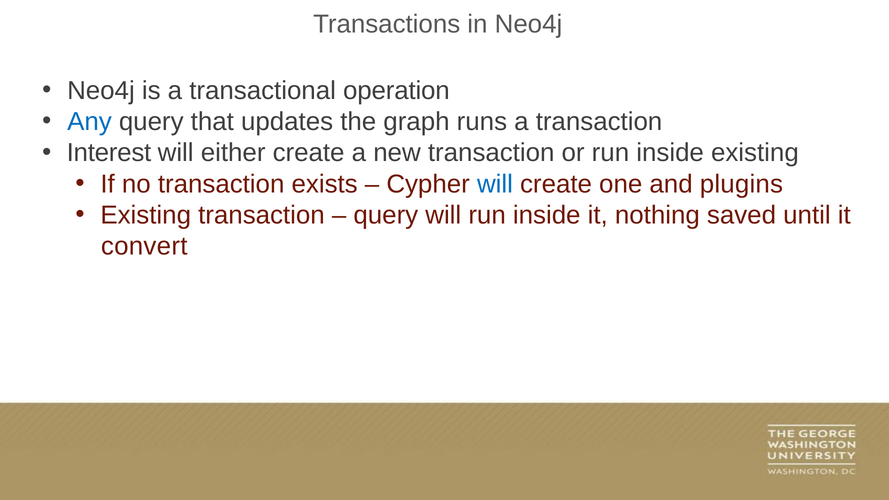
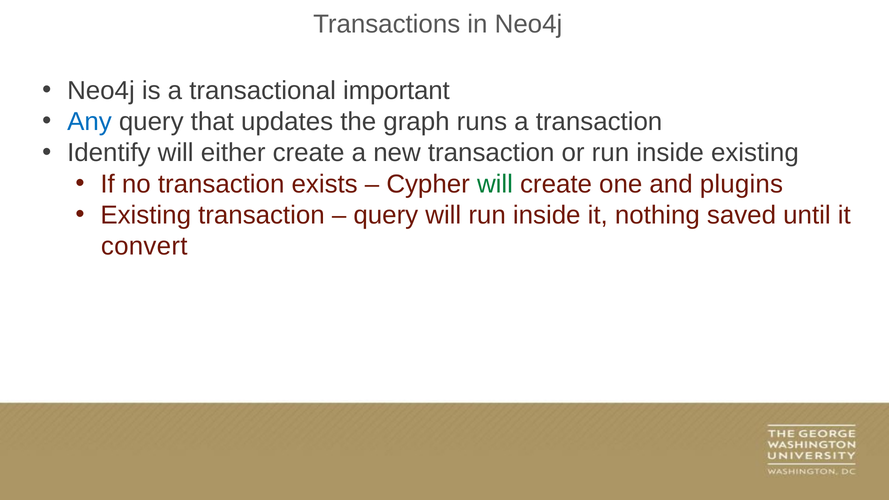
operation: operation -> important (396, 91)
Interest: Interest -> Identify (109, 153)
will colour: blue -> green (495, 184)
